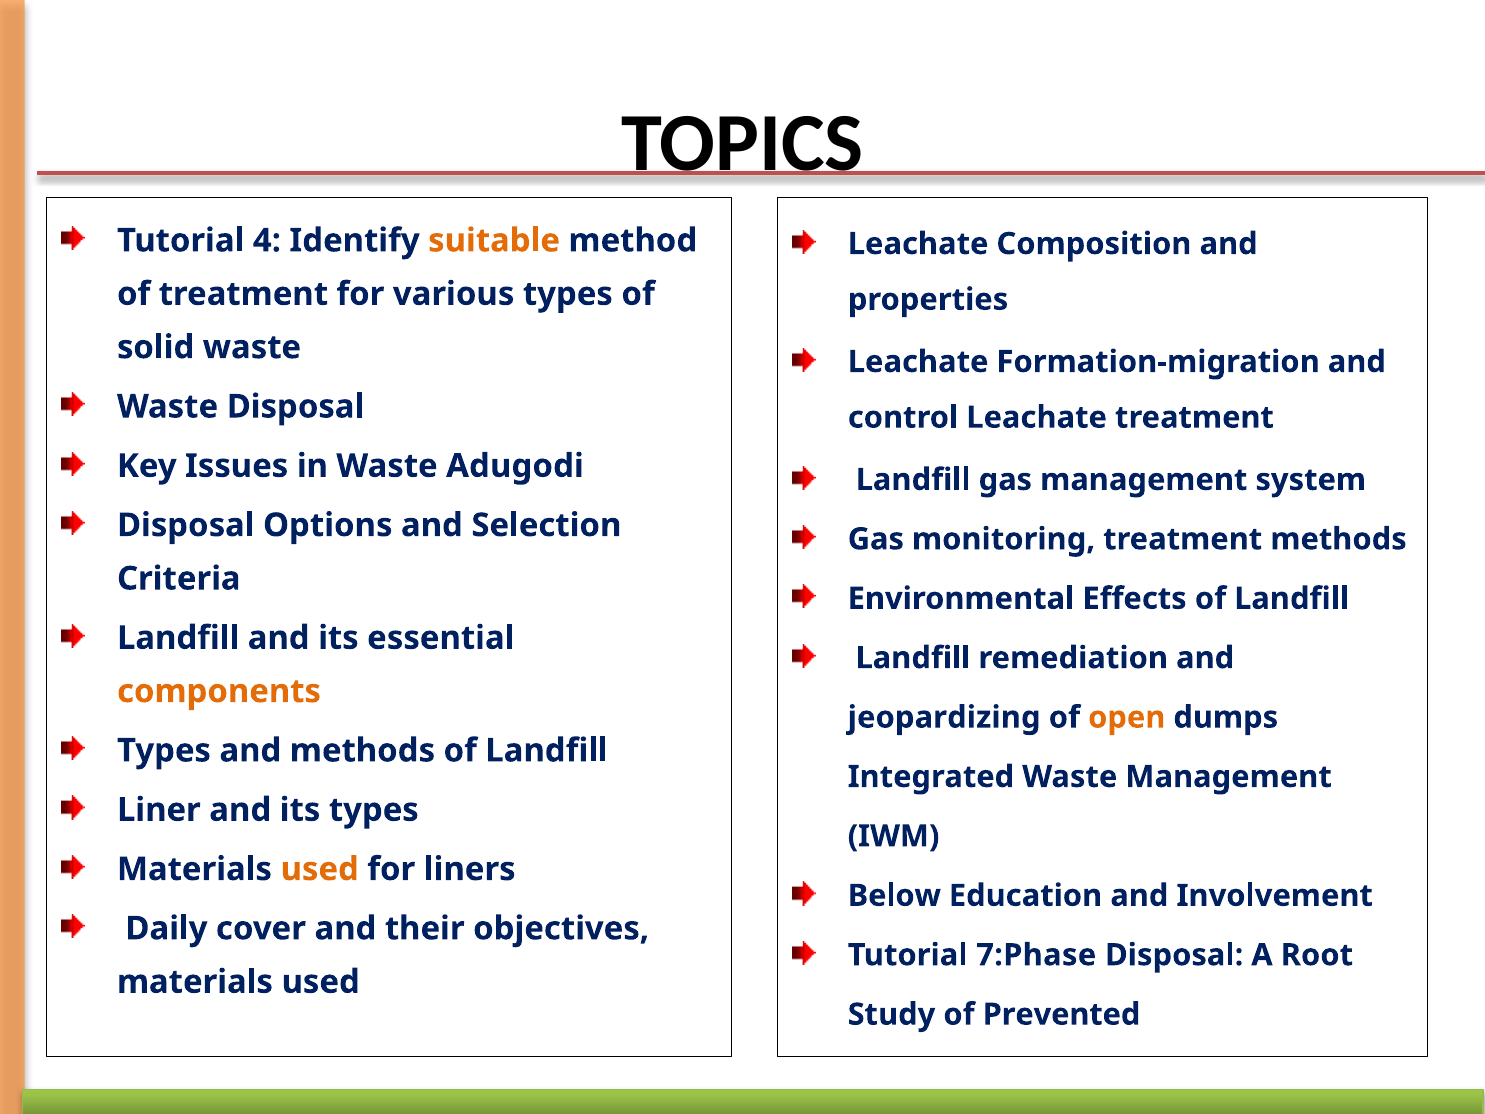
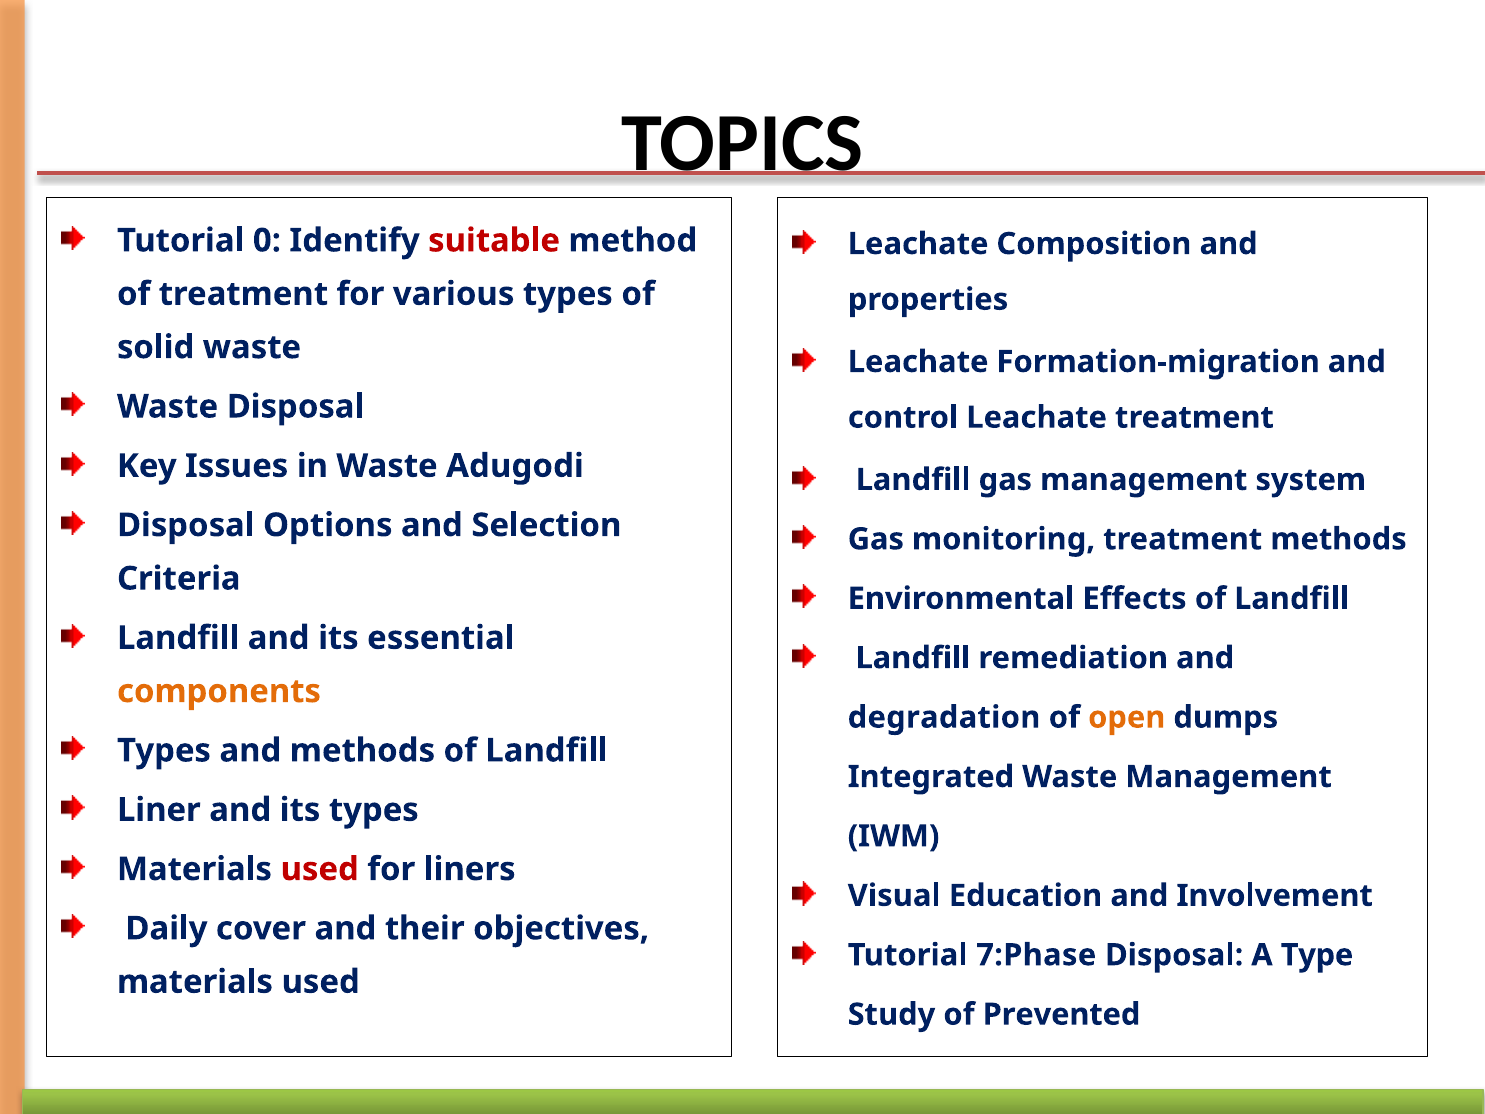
4: 4 -> 0 (267, 241)
suitable colour: orange -> red (494, 241)
jeopardizing: jeopardizing -> degradation (944, 717)
used colour: orange -> red (320, 869)
Below: Below -> Visual (894, 895)
Root: Root -> Type (1317, 955)
